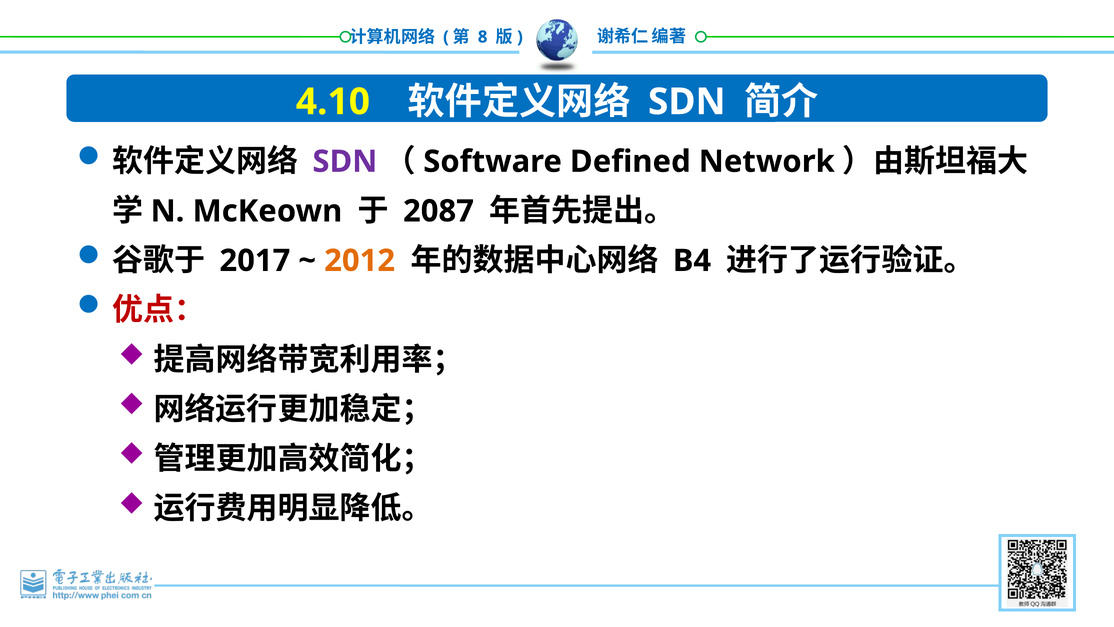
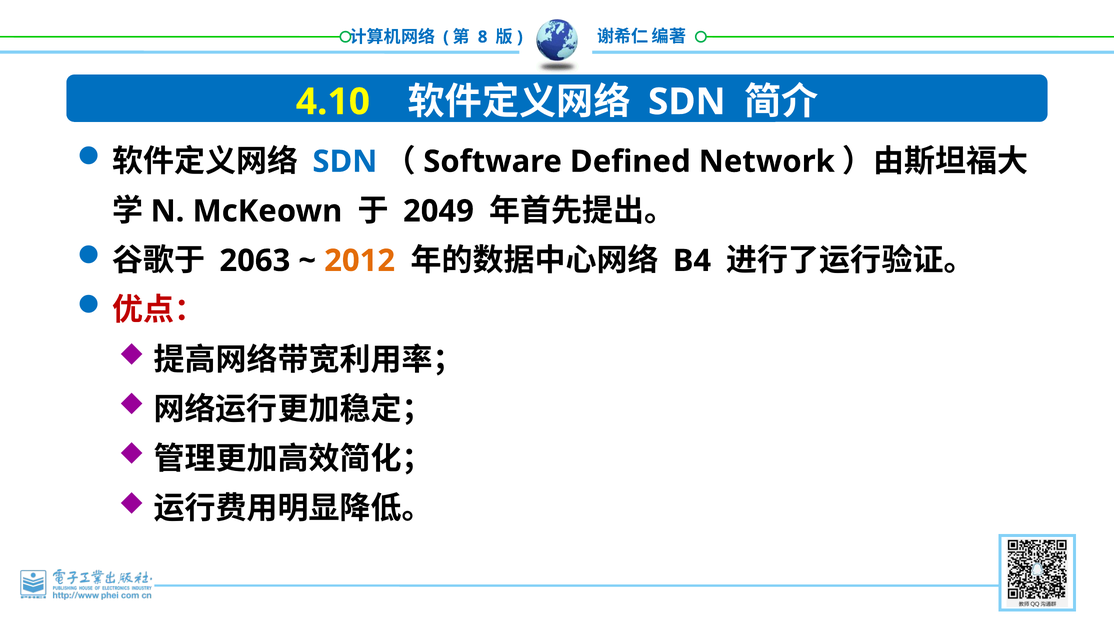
SDN colour: purple -> blue (345, 162)
2087: 2087 -> 2049 (438, 211)
2017: 2017 -> 2063 (255, 261)
